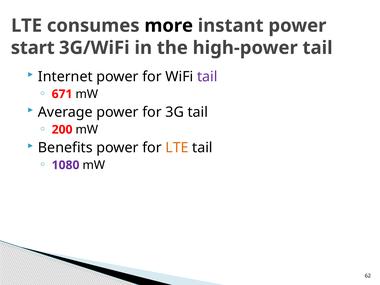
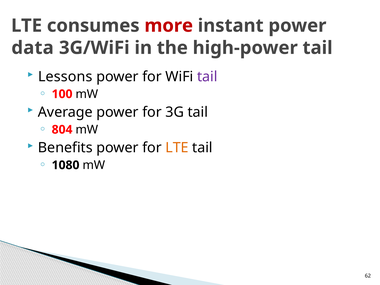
more colour: black -> red (169, 26)
start: start -> data (33, 48)
Internet: Internet -> Lessons (65, 77)
671: 671 -> 100 (62, 94)
200: 200 -> 804 (62, 130)
1080 colour: purple -> black (66, 165)
